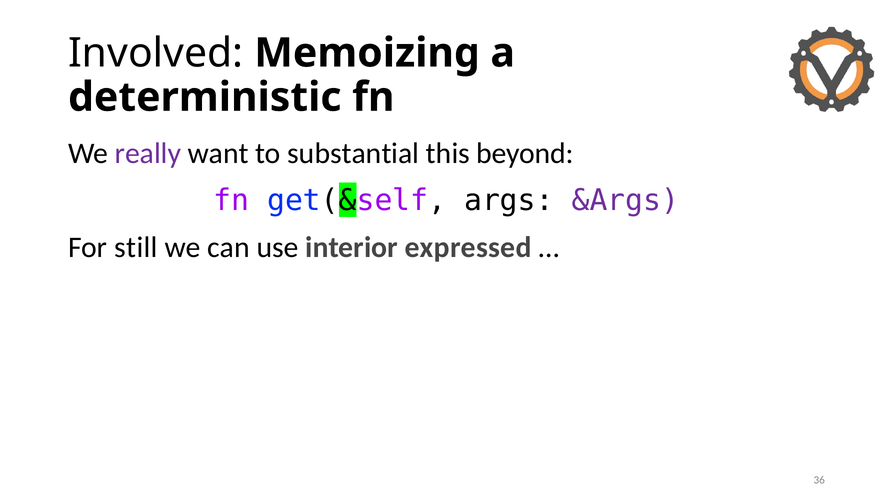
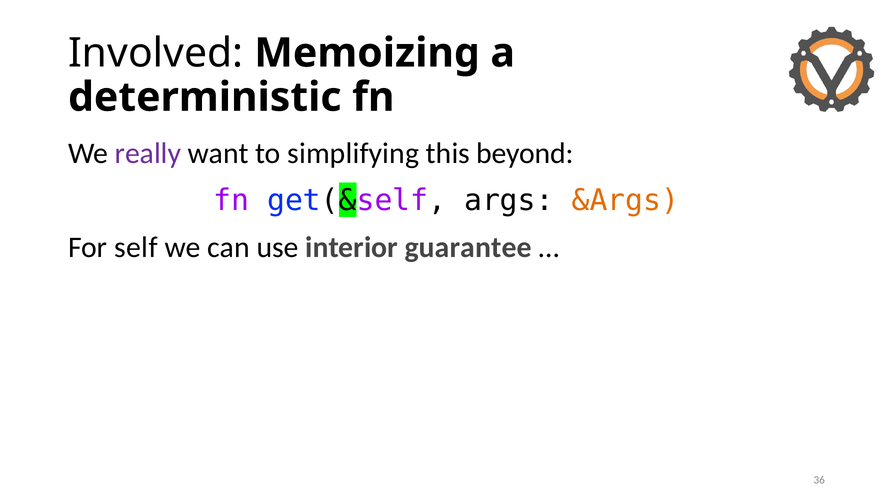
substantial: substantial -> simplifying (353, 153)
&Args colour: purple -> orange (625, 200)
still: still -> self (136, 247)
expressed: expressed -> guarantee (468, 247)
